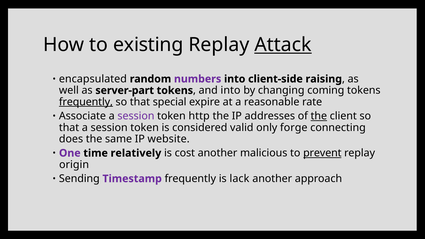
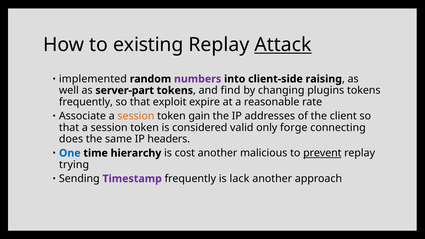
encapsulated: encapsulated -> implemented (93, 79)
and into: into -> find (231, 90)
coming: coming -> plugins (326, 90)
frequently underline: present -> none (86, 102)
special: special -> exploit (170, 102)
session colour: purple -> orange (136, 116)
http: http -> gain (199, 116)
the underline: present -> none (319, 116)
website: website -> headers (169, 139)
One colour: purple -> blue (70, 153)
relatively: relatively -> hierarchy (136, 153)
origin: origin -> trying (74, 165)
